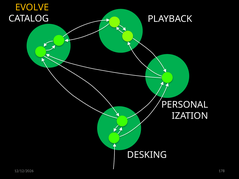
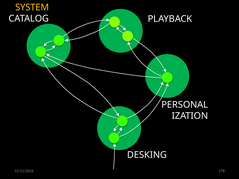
EVOLVE: EVOLVE -> SYSTEM (32, 7)
